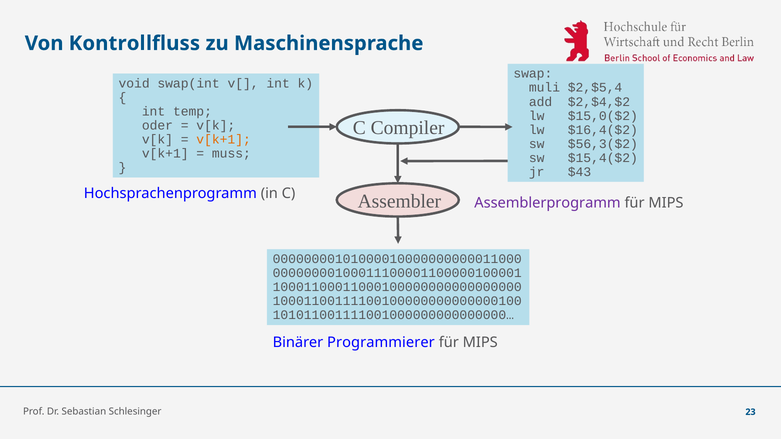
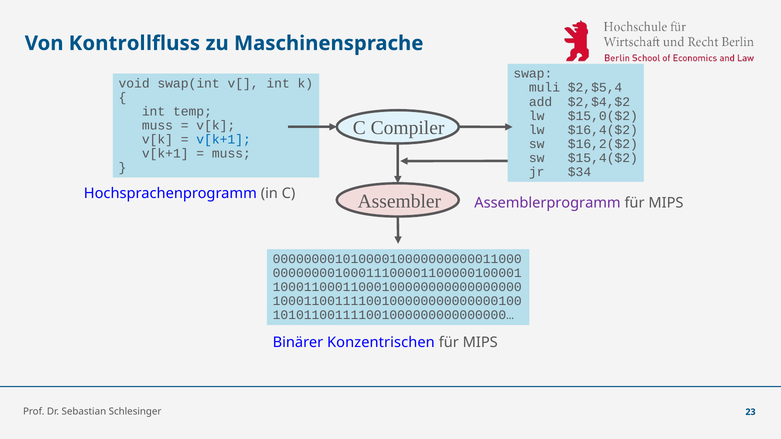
oder: oder -> muss (157, 126)
v[k+1 colour: orange -> blue (224, 140)
$56,3($2: $56,3($2 -> $16,2($2 (603, 144)
$43: $43 -> $34 (580, 172)
Programmierer: Programmierer -> Konzentrischen (381, 343)
